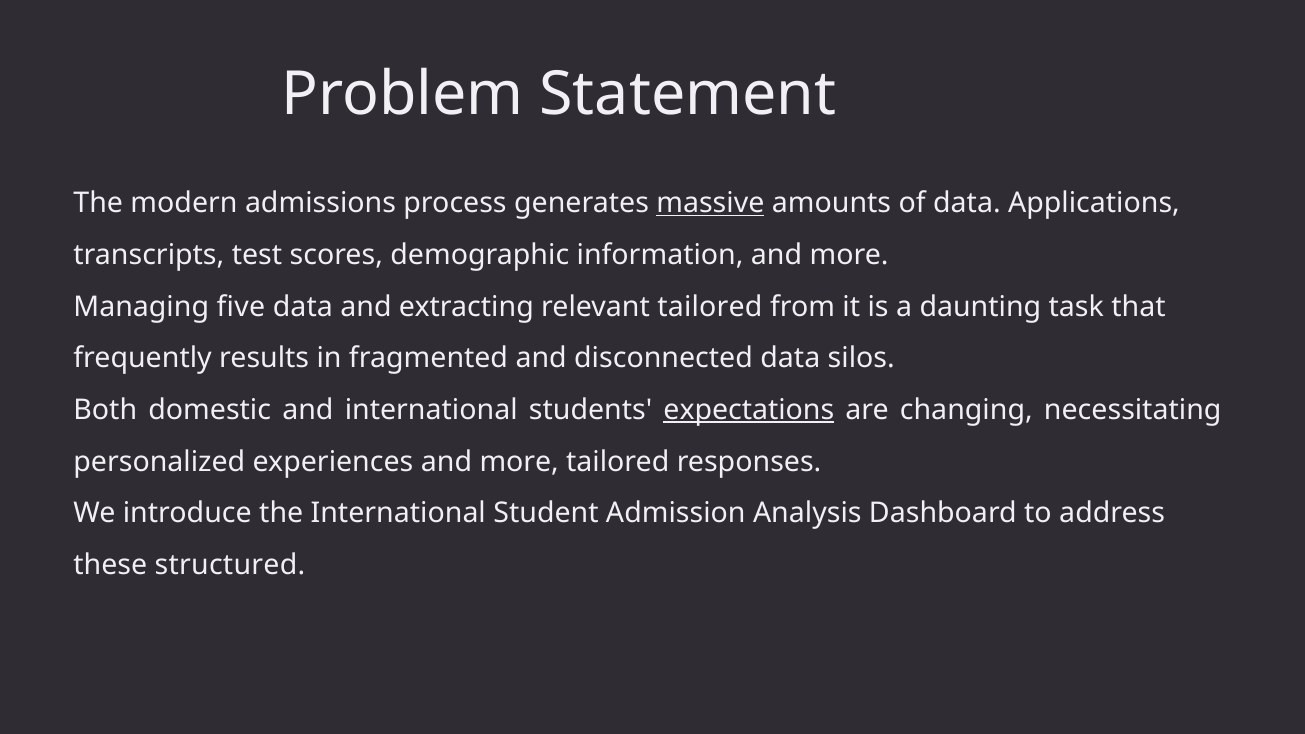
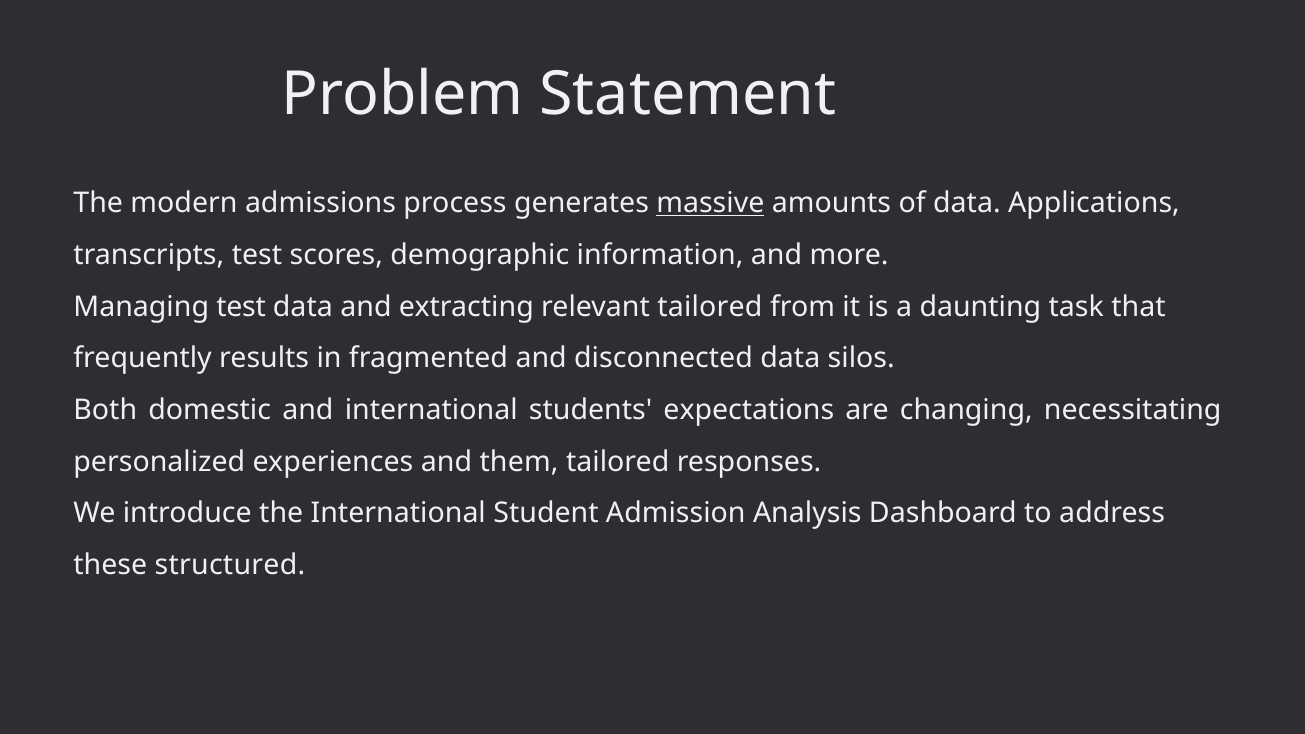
Managing five: five -> test (241, 307)
expectations underline: present -> none (749, 410)
experiences and more: more -> them (519, 462)
